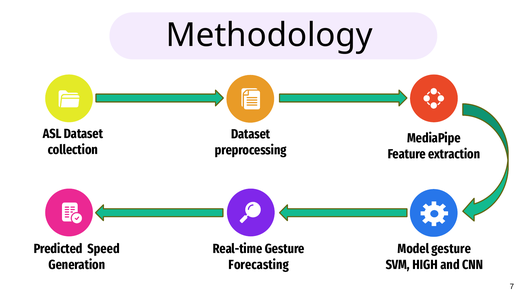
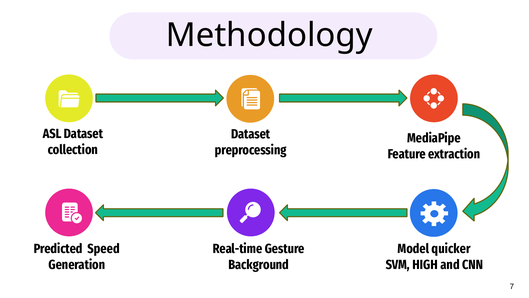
Model gesture: gesture -> quicker (451, 248)
Forecasting: Forecasting -> Background (259, 264)
